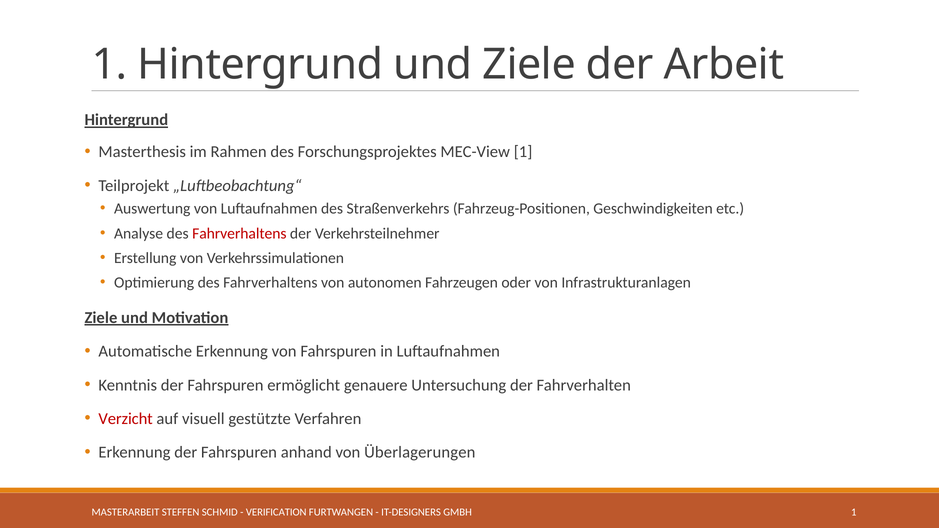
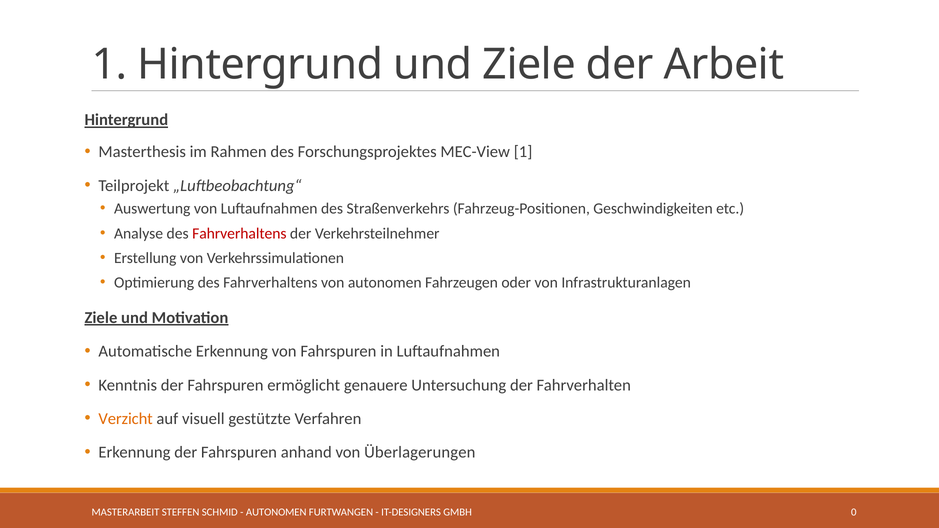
Verzicht colour: red -> orange (126, 419)
VERIFICATION: VERIFICATION -> AUTONOMEN (276, 512)
GMBH 1: 1 -> 0 (854, 512)
